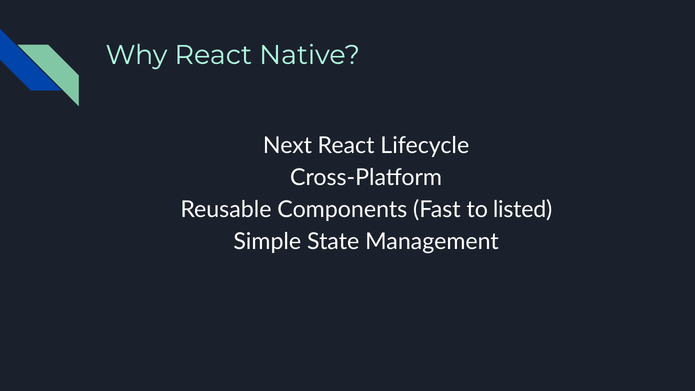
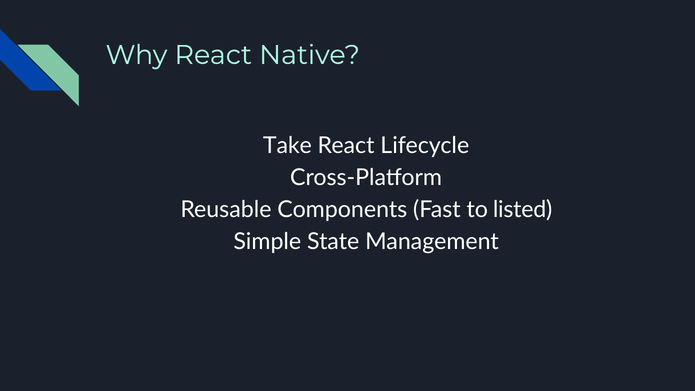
Next: Next -> Take (287, 146)
